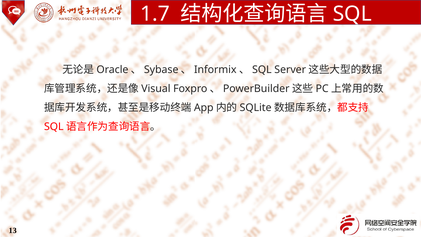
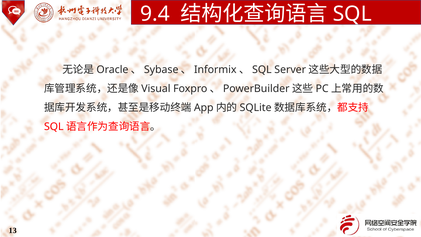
1.7: 1.7 -> 9.4 (155, 14)
